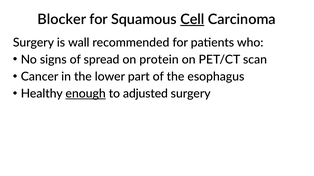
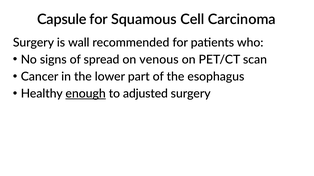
Blocker: Blocker -> Capsule (62, 19)
Cell underline: present -> none (192, 19)
protein: protein -> venous (159, 60)
